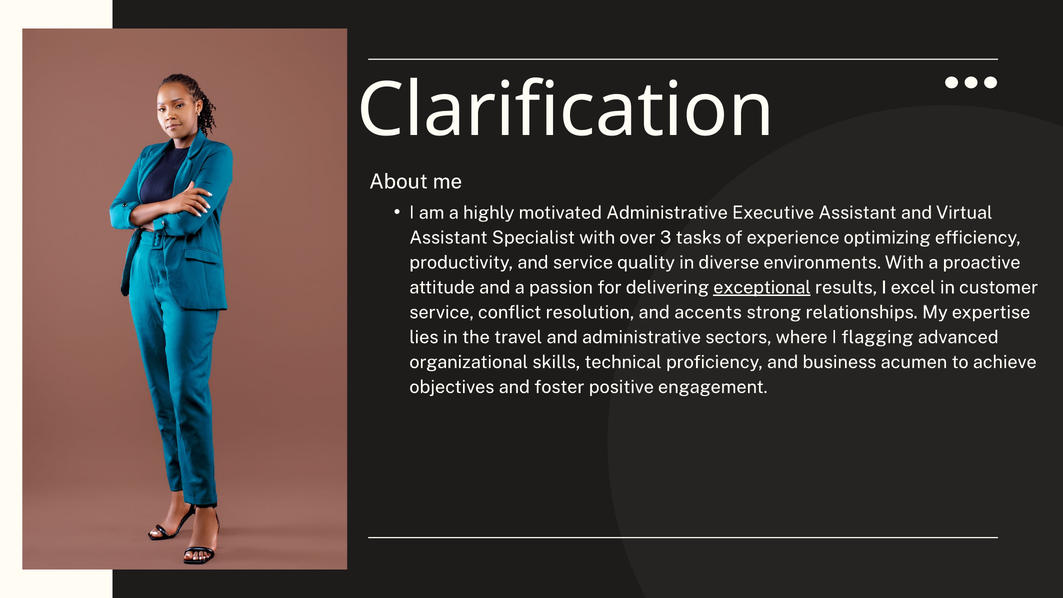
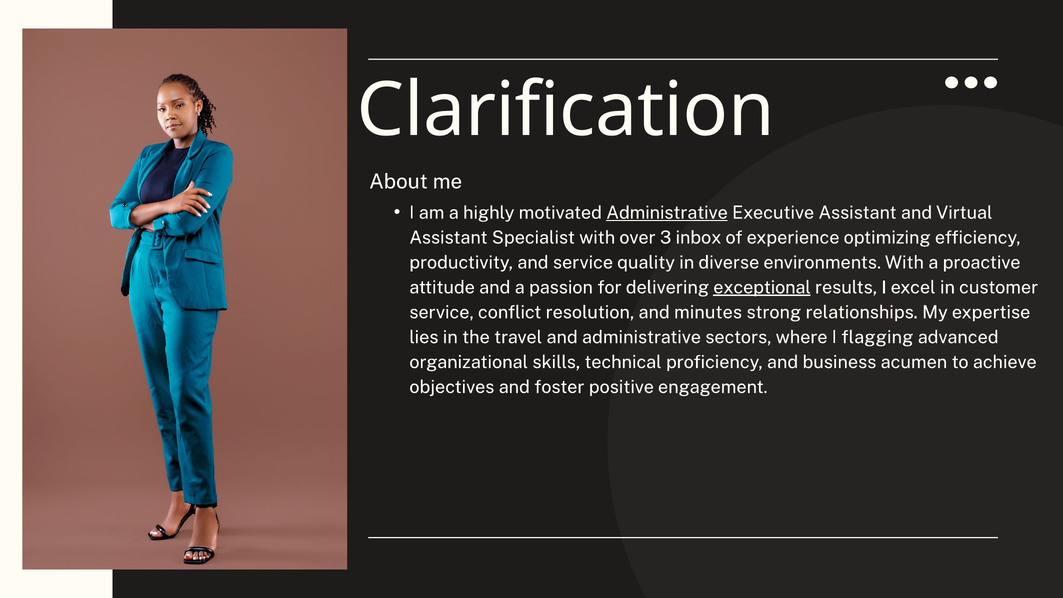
Administrative underline: none -> present (667, 213)
tasks: tasks -> inbox (699, 238)
accents: accents -> minutes (708, 312)
